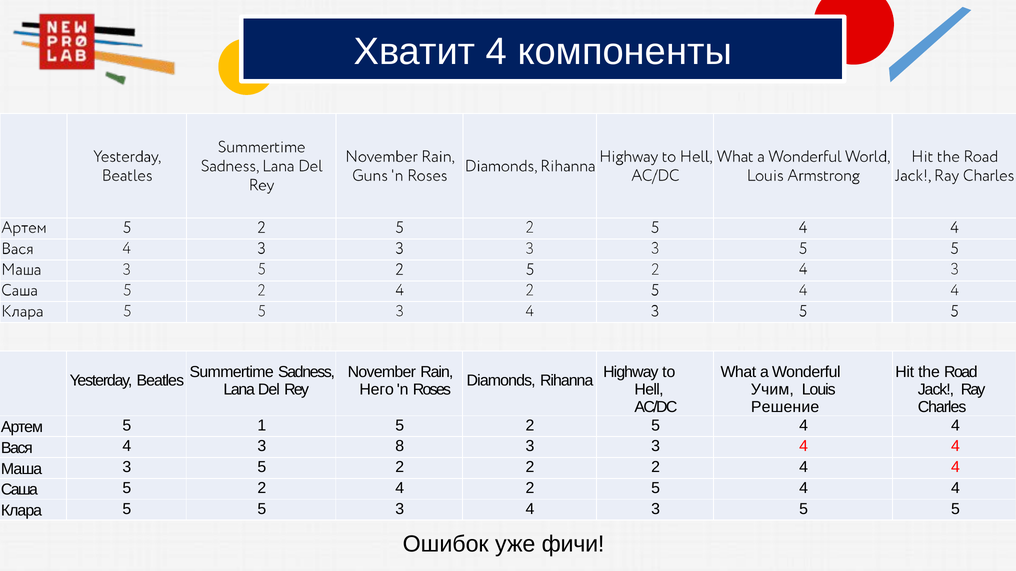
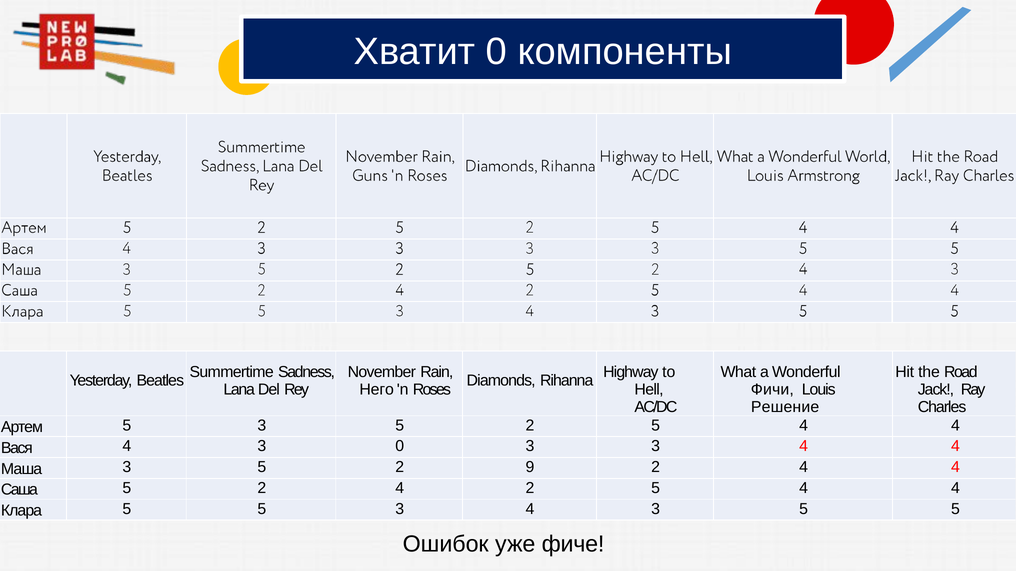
Хватит 4: 4 -> 0 (497, 52)
Учим: Учим -> Фичи (772, 390)
Артем 5 1: 1 -> 3 (262, 426)
3 8: 8 -> 0 (400, 447)
5 2 2: 2 -> 9 (530, 467)
фичи: фичи -> фиче (573, 545)
